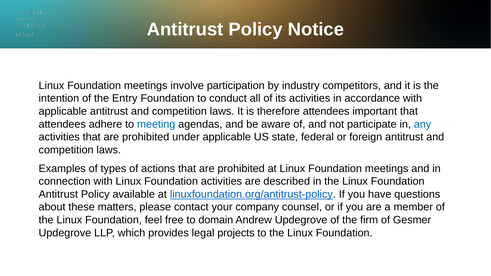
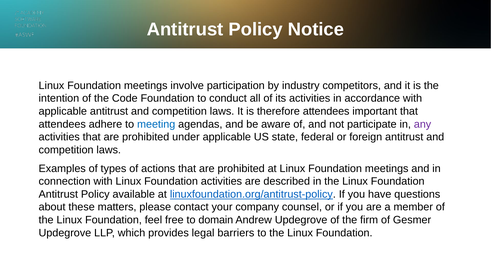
Entry: Entry -> Code (125, 99)
any colour: blue -> purple (423, 124)
projects: projects -> barriers (236, 233)
